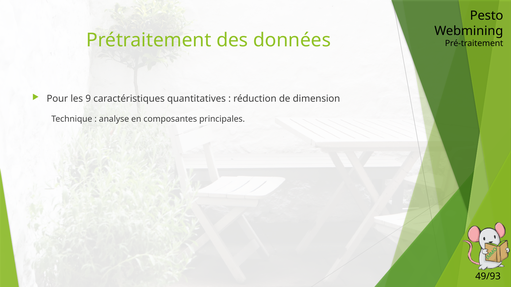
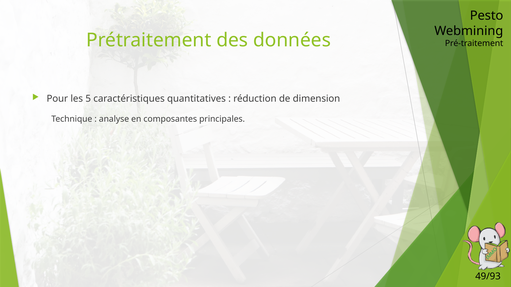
9: 9 -> 5 (88, 99)
